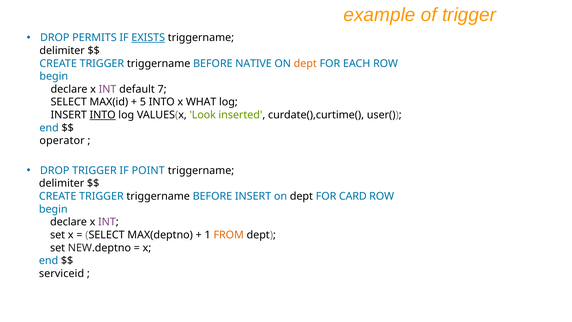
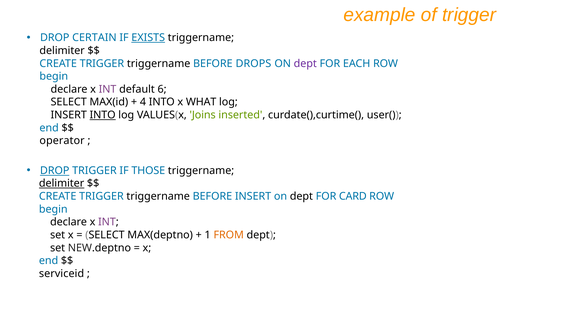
PERMITS: PERMITS -> CERTAIN (94, 38)
NATIVE: NATIVE -> DROPS (253, 63)
dept colour: orange -> purple (305, 63)
7: 7 -> 6 (162, 89)
5: 5 -> 4 (143, 102)
Look: Look -> Joins (203, 115)
DROP underline: none -> present (55, 170)
POINT: POINT -> THOSE (148, 170)
delimiter underline: none -> present (62, 183)
